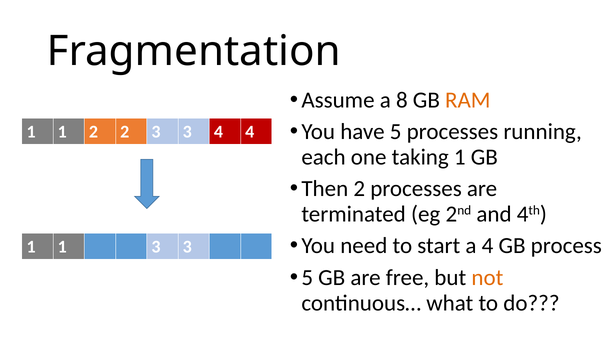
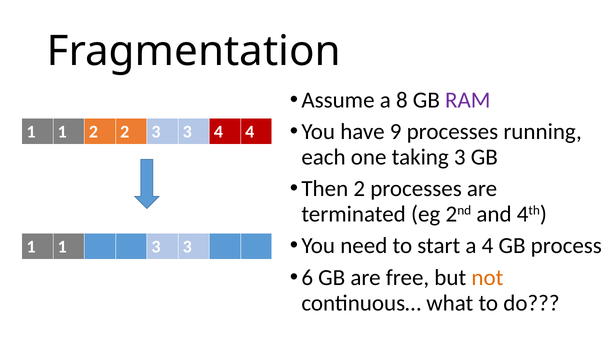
RAM colour: orange -> purple (468, 100)
have 5: 5 -> 9 (396, 132)
taking 1: 1 -> 3 (460, 157)
5: 5 -> 6 (307, 278)
